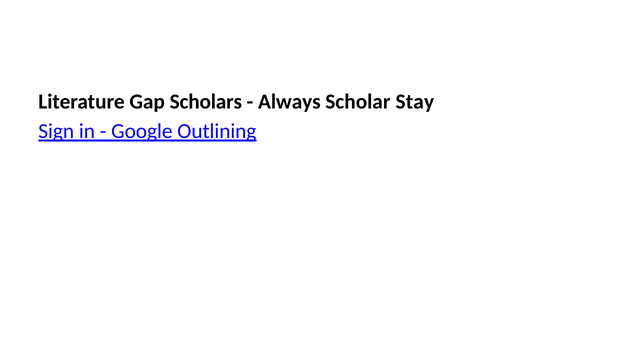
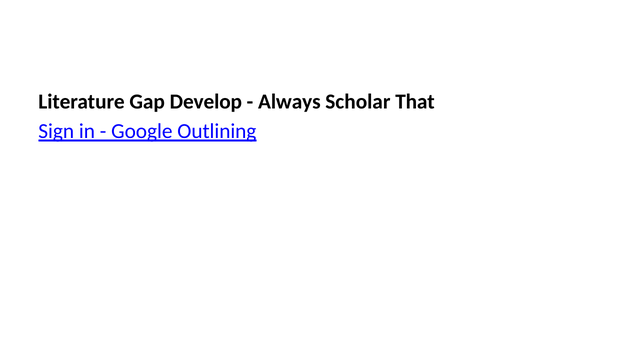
Scholars: Scholars -> Develop (206, 101)
Stay: Stay -> That (415, 101)
